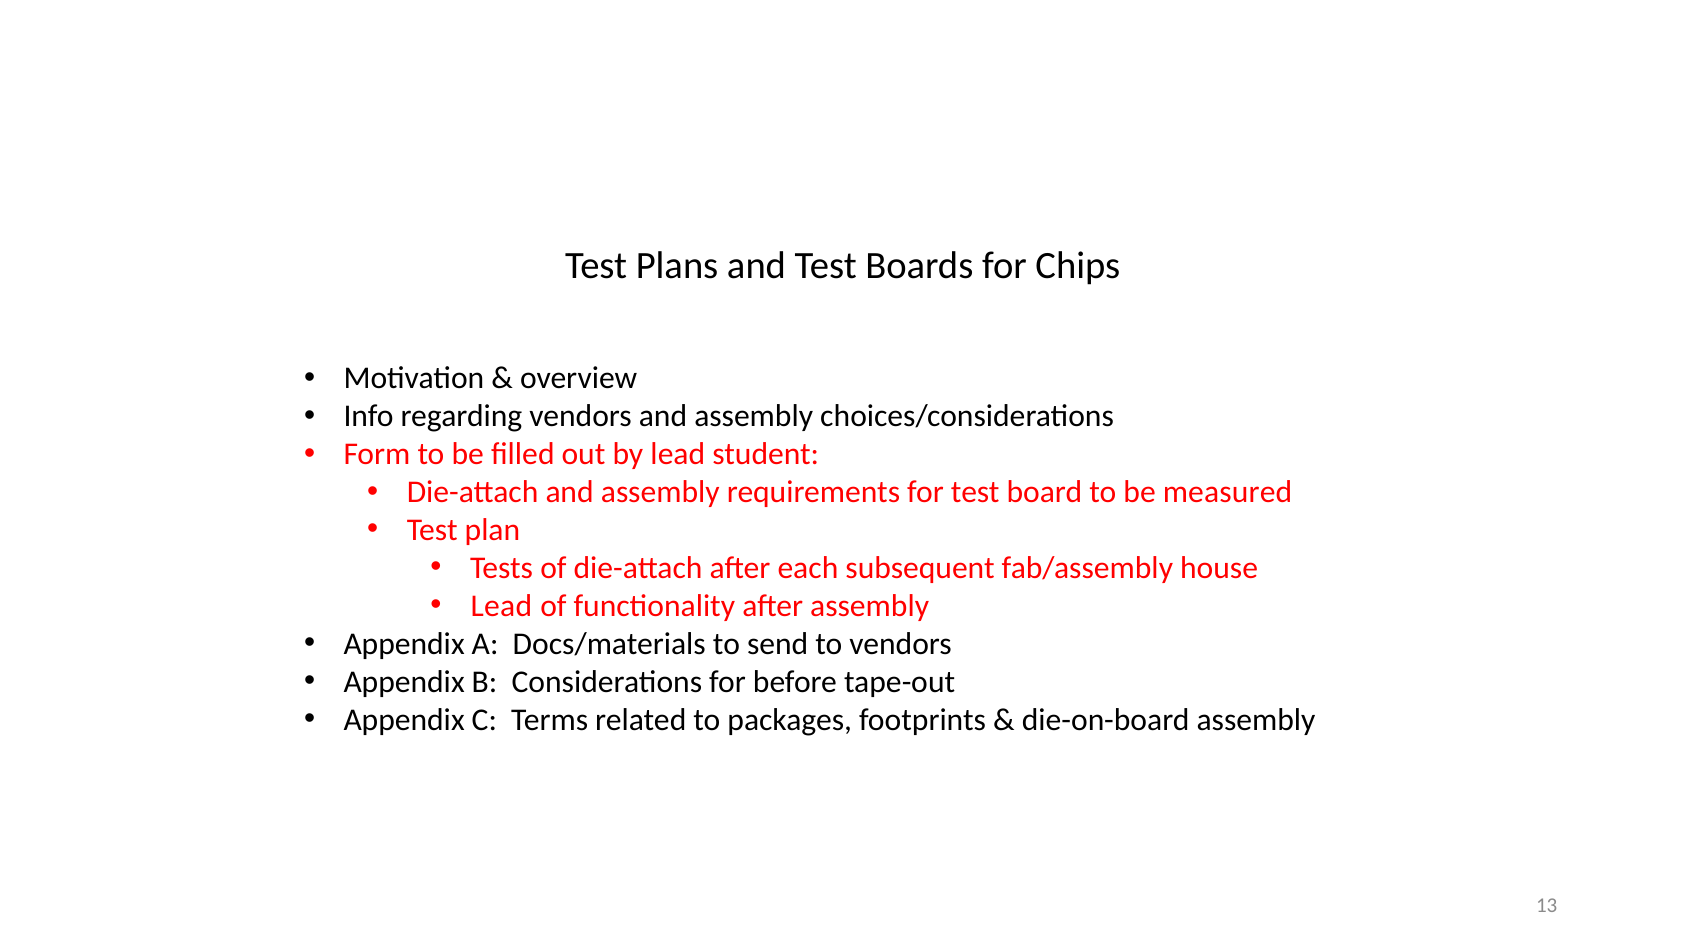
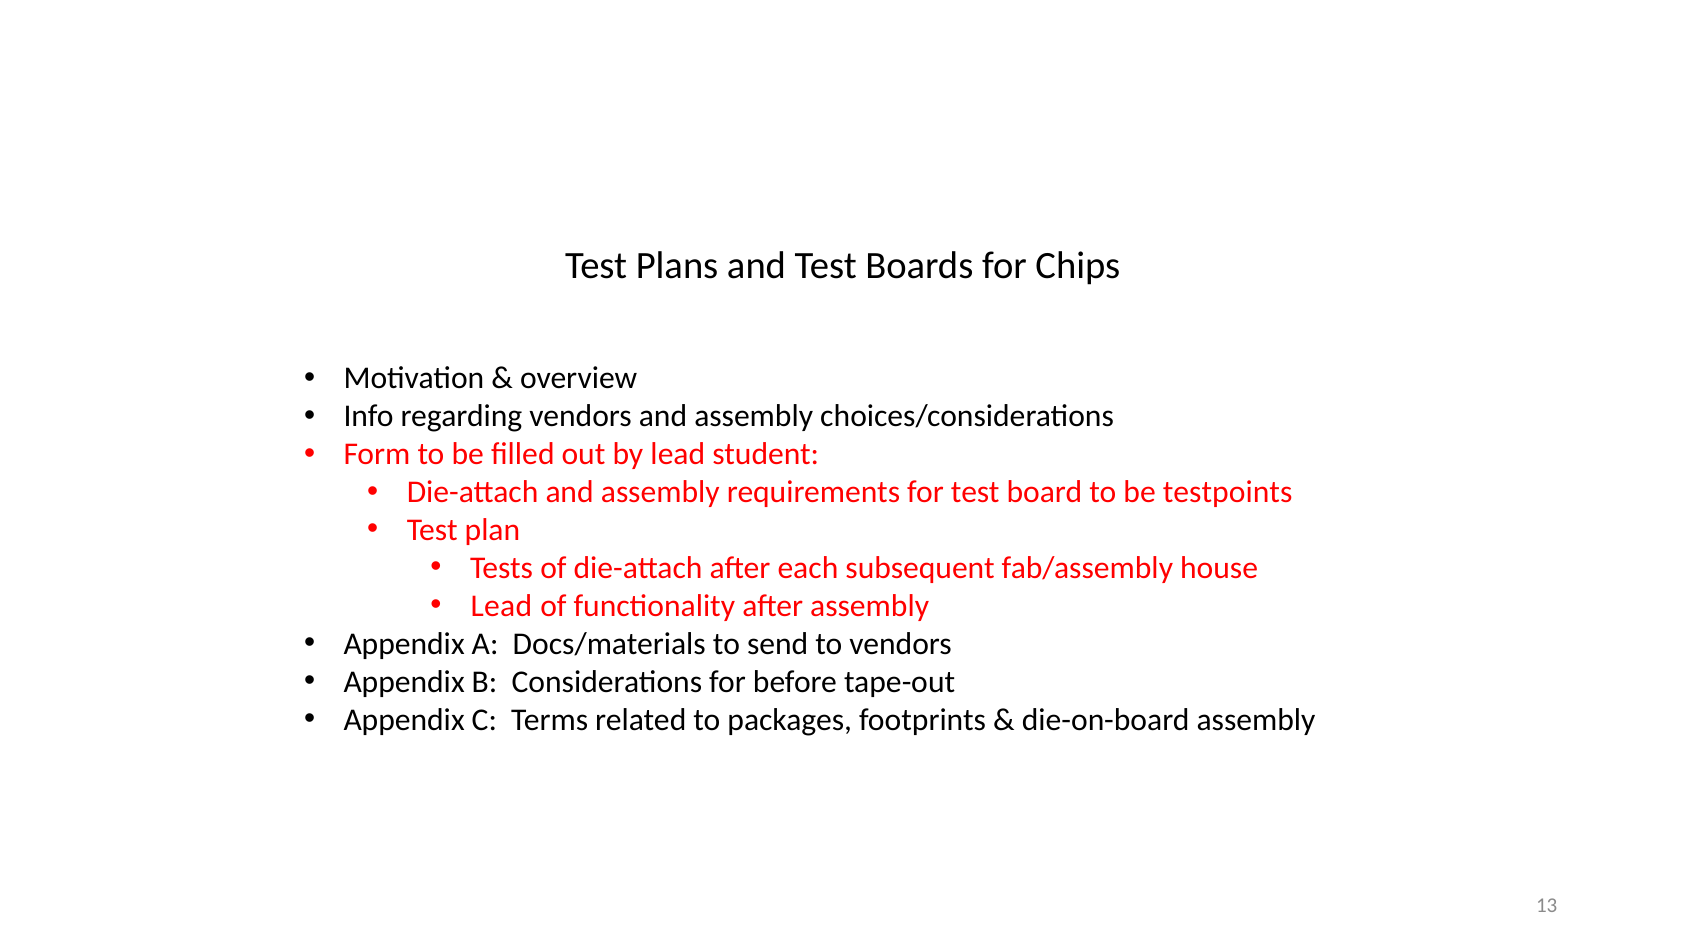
measured: measured -> testpoints (1228, 492)
